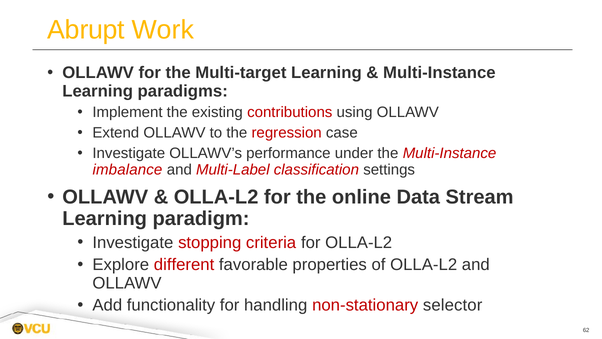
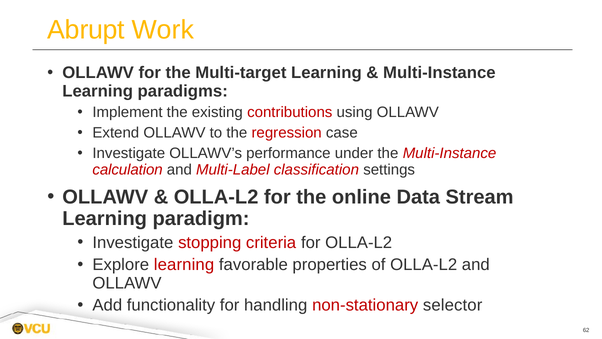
imbalance: imbalance -> calculation (128, 169)
Explore different: different -> learning (184, 265)
